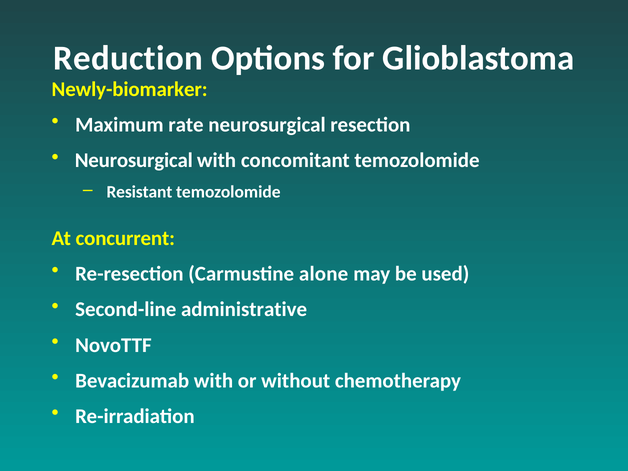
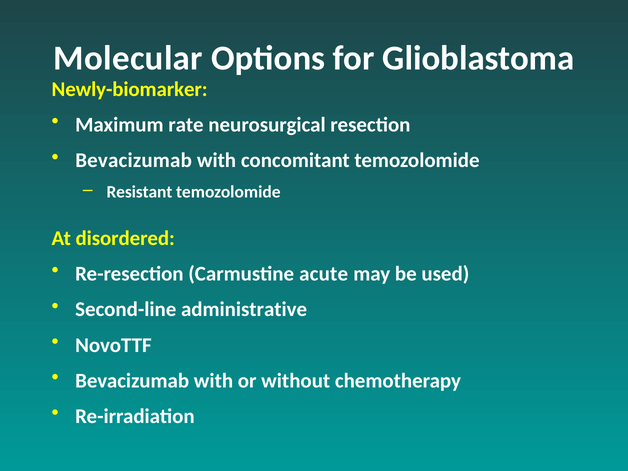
Reduction: Reduction -> Molecular (128, 58)
Neurosurgical: Neurosurgical -> Bevacizumab (134, 161)
concurrent: concurrent -> disordered (125, 238)
alone: alone -> acute (324, 274)
